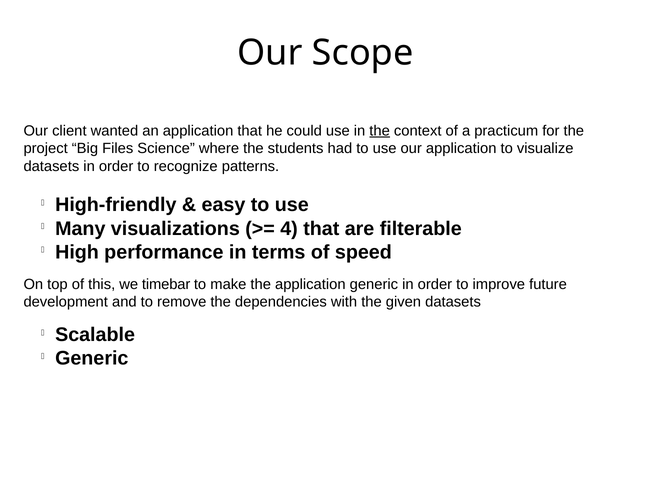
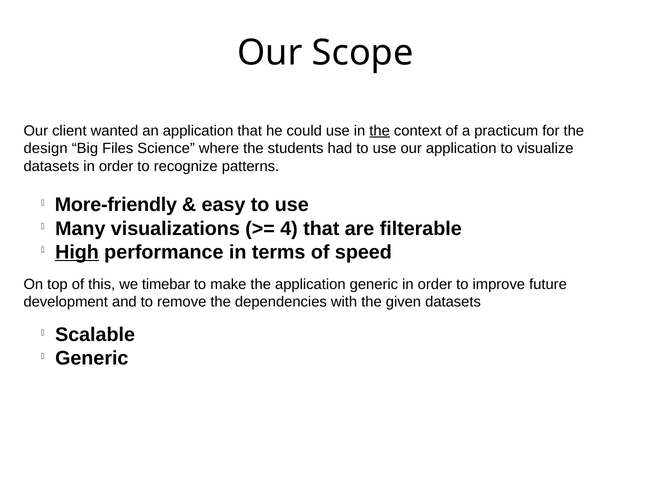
project: project -> design (46, 149)
High-friendly: High-friendly -> More-friendly (116, 205)
High underline: none -> present (77, 252)
